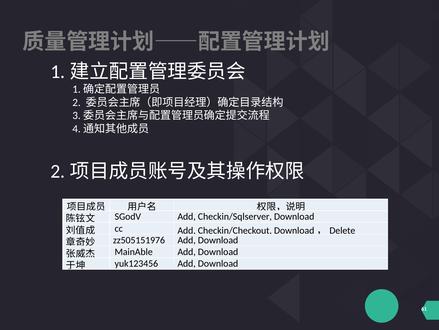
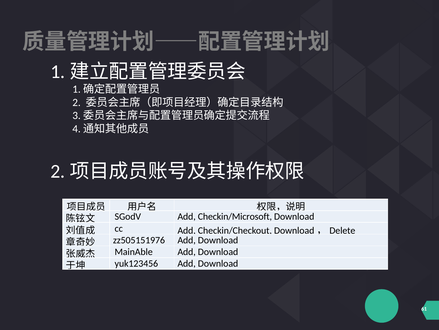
Checkin/Sqlserver: Checkin/Sqlserver -> Checkin/Microsoft (235, 216)
